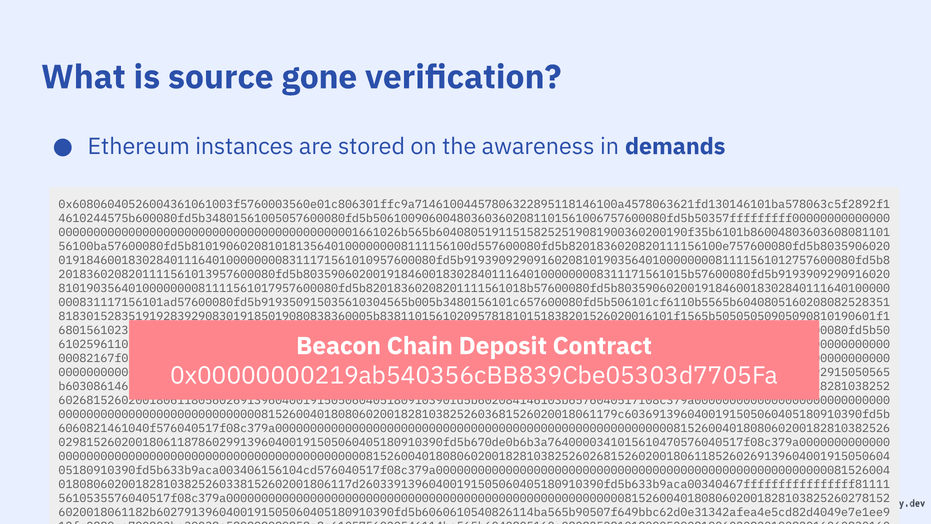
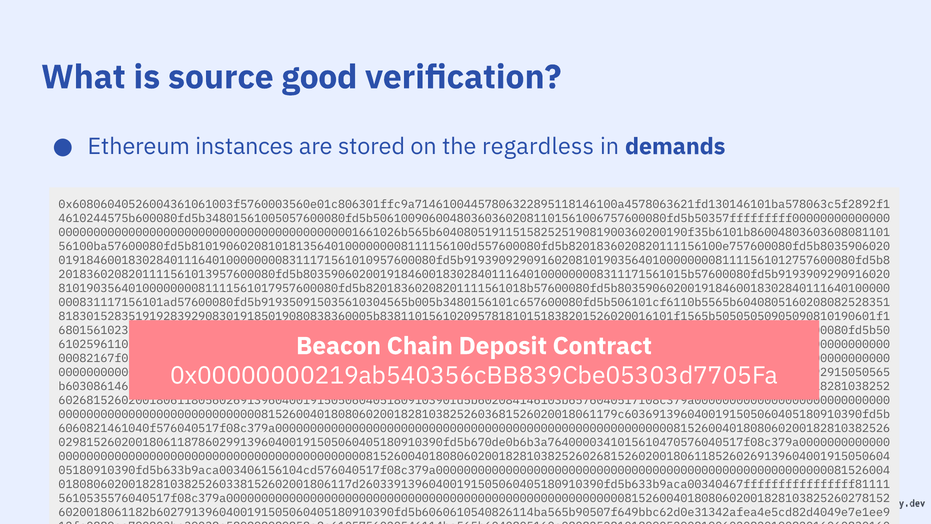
gone: gone -> good (319, 77)
awareness: awareness -> regardless (538, 146)
